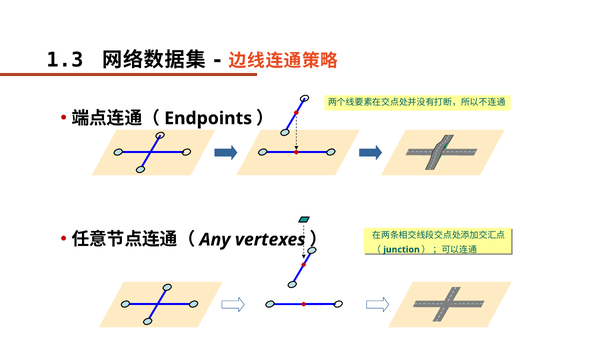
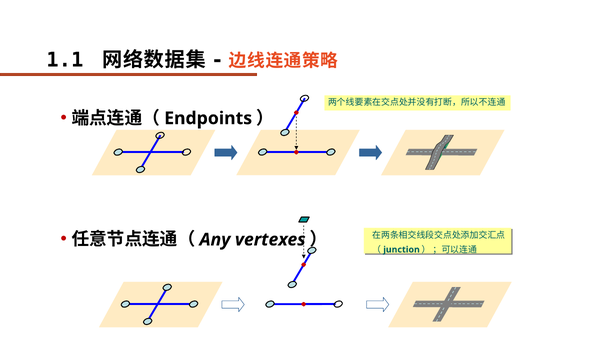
1.3: 1.3 -> 1.1 (65, 60)
